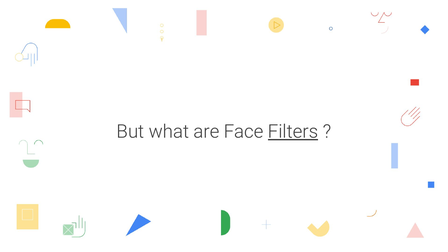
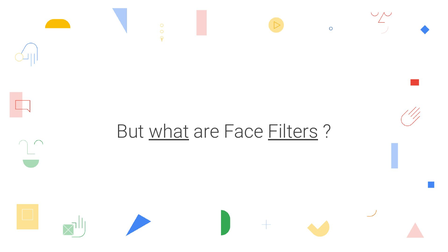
what underline: none -> present (169, 132)
